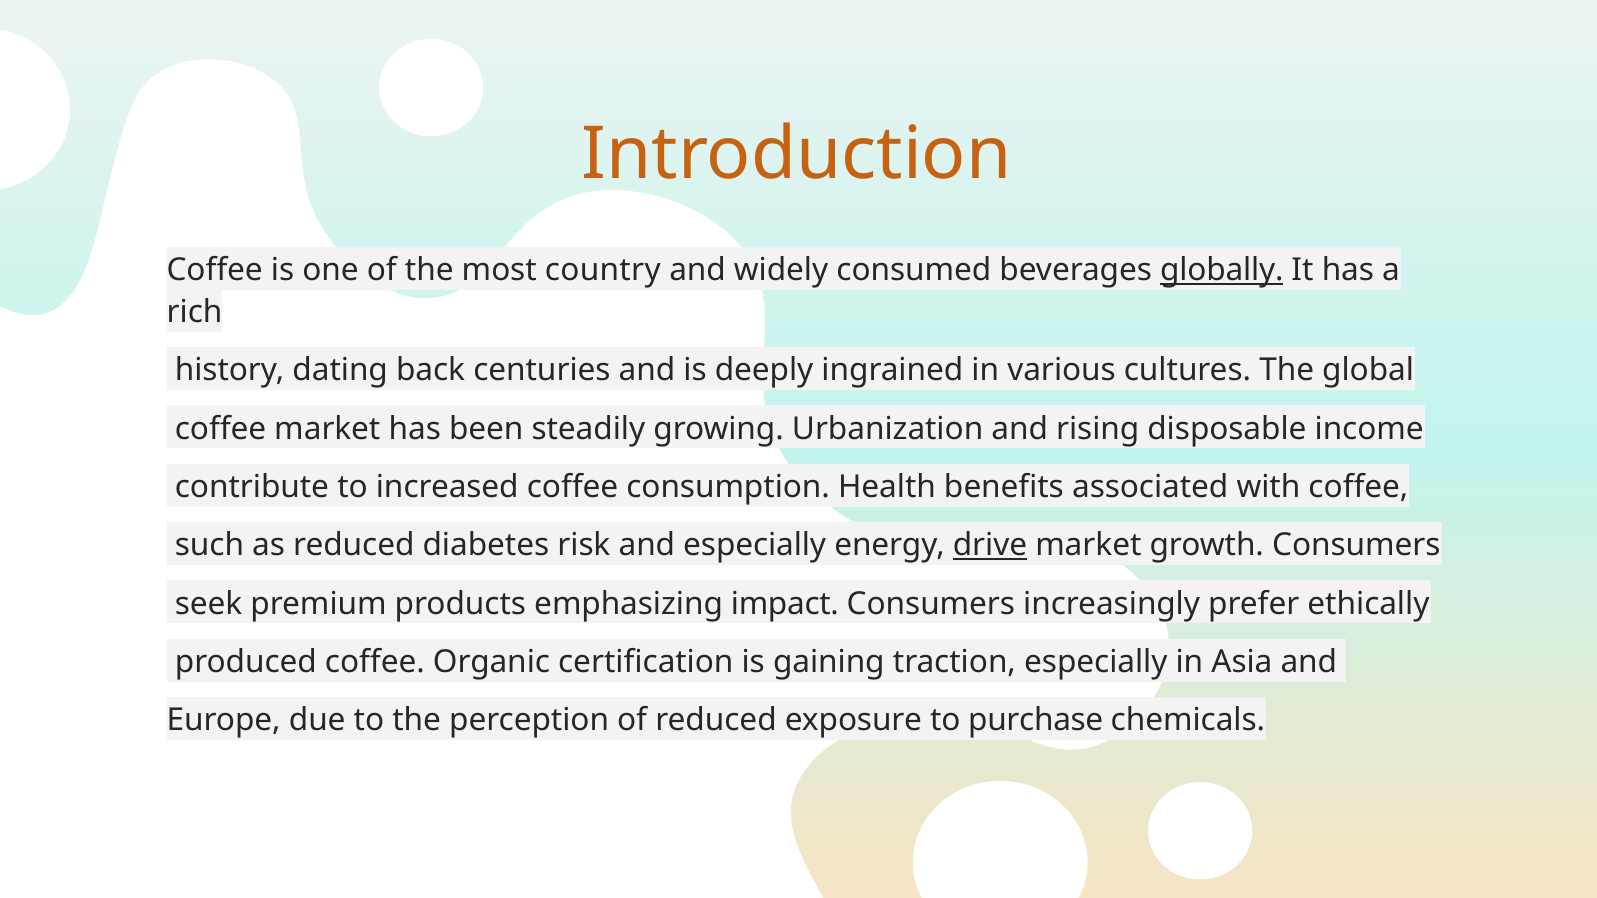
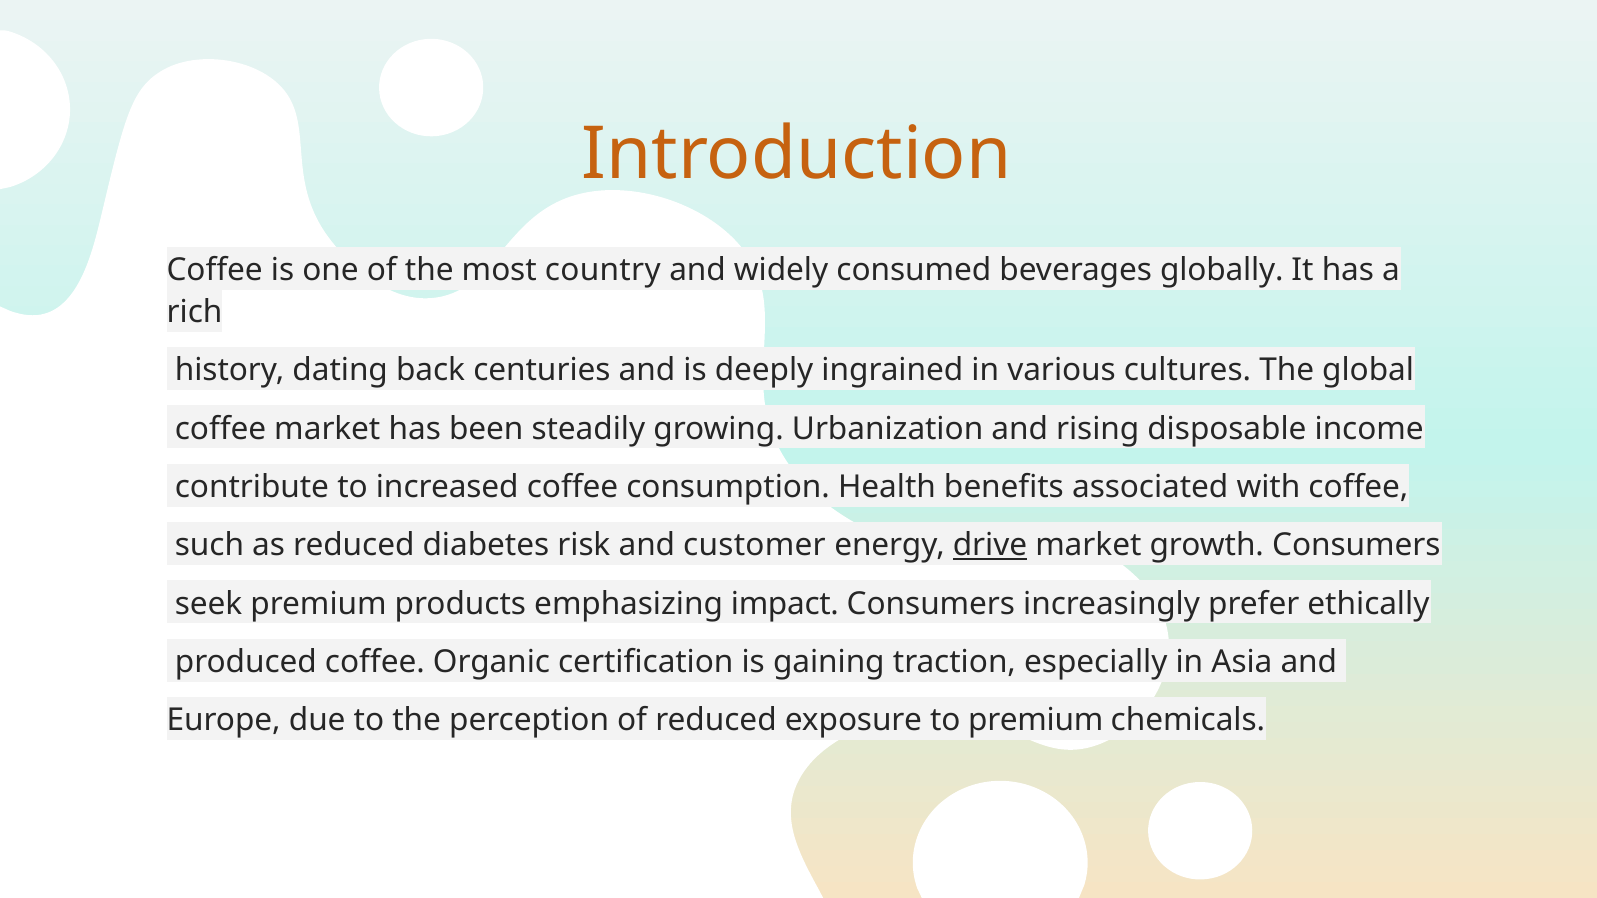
globally underline: present -> none (1222, 270)
and especially: especially -> customer (754, 545)
to purchase: purchase -> premium (1036, 720)
